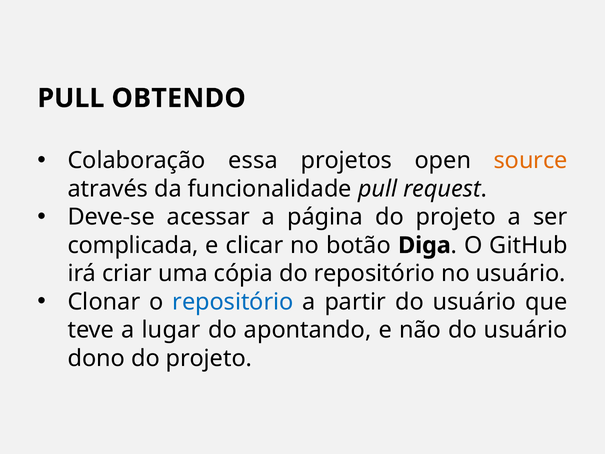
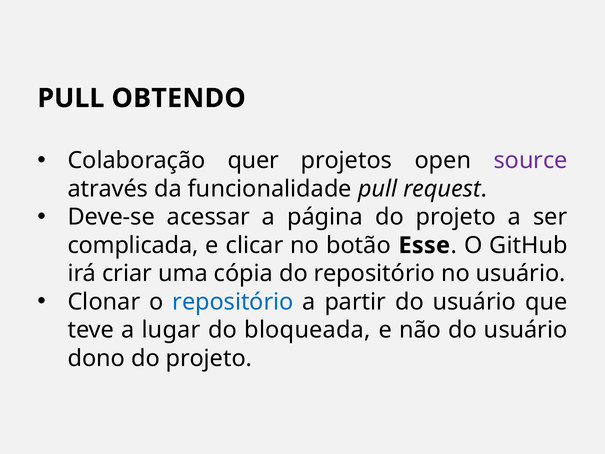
essa: essa -> quer (253, 160)
source colour: orange -> purple (531, 160)
Diga: Diga -> Esse (424, 245)
apontando: apontando -> bloqueada (307, 330)
